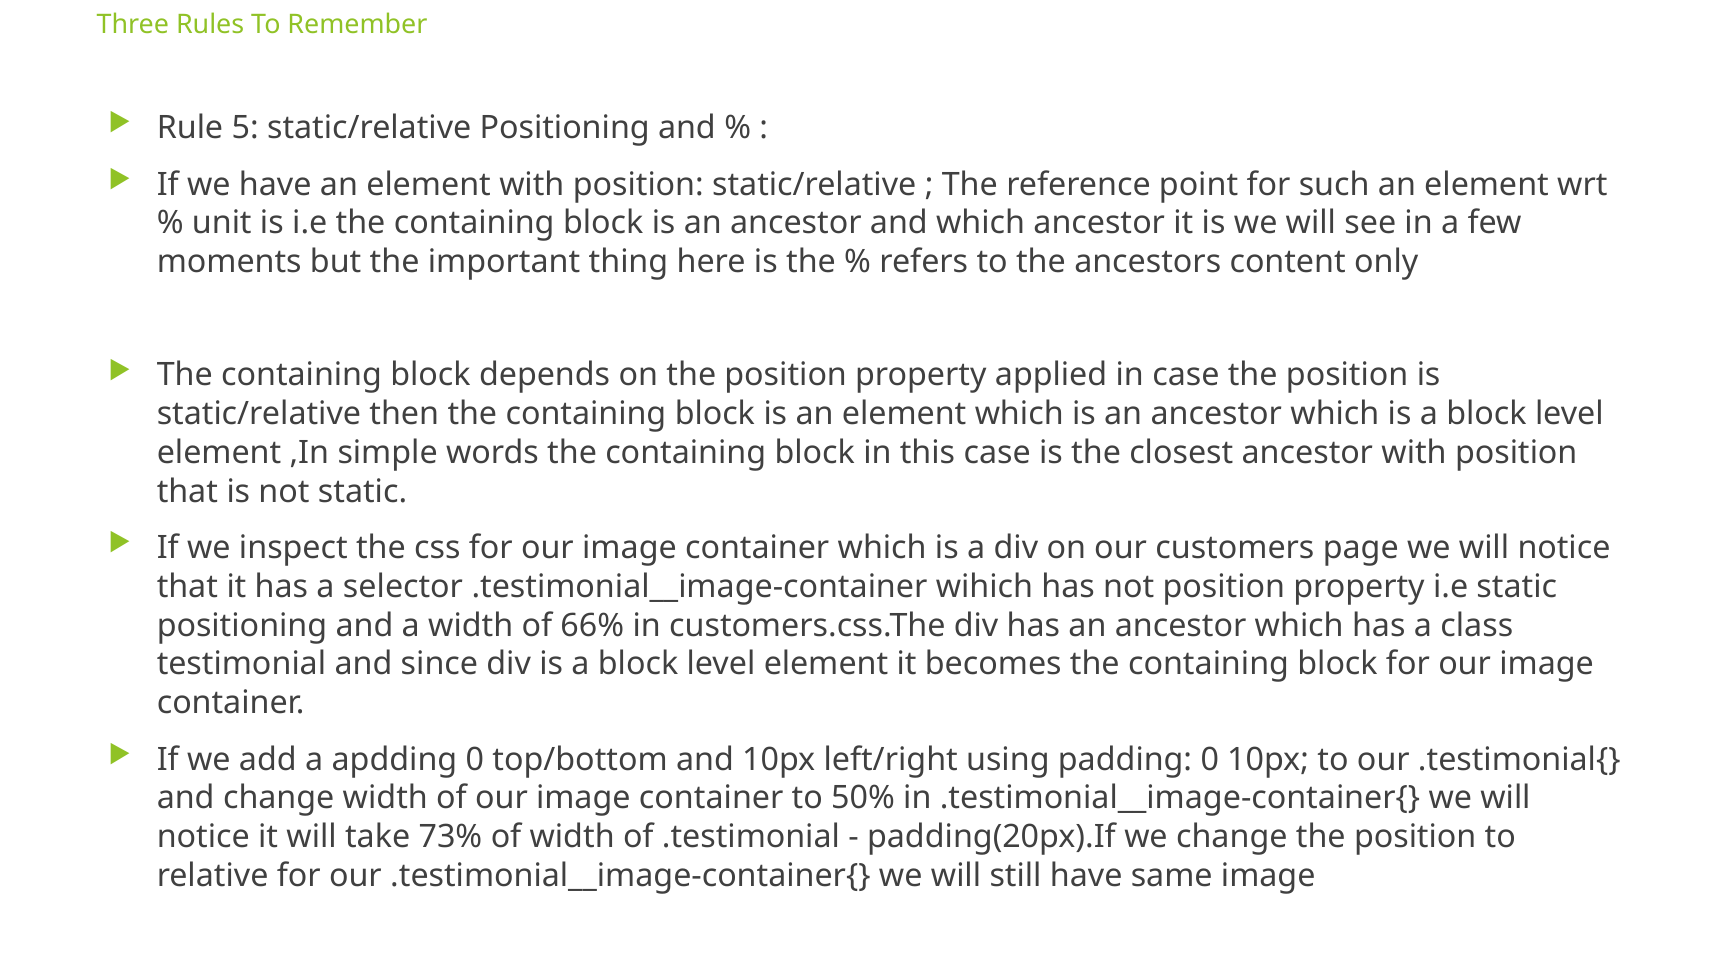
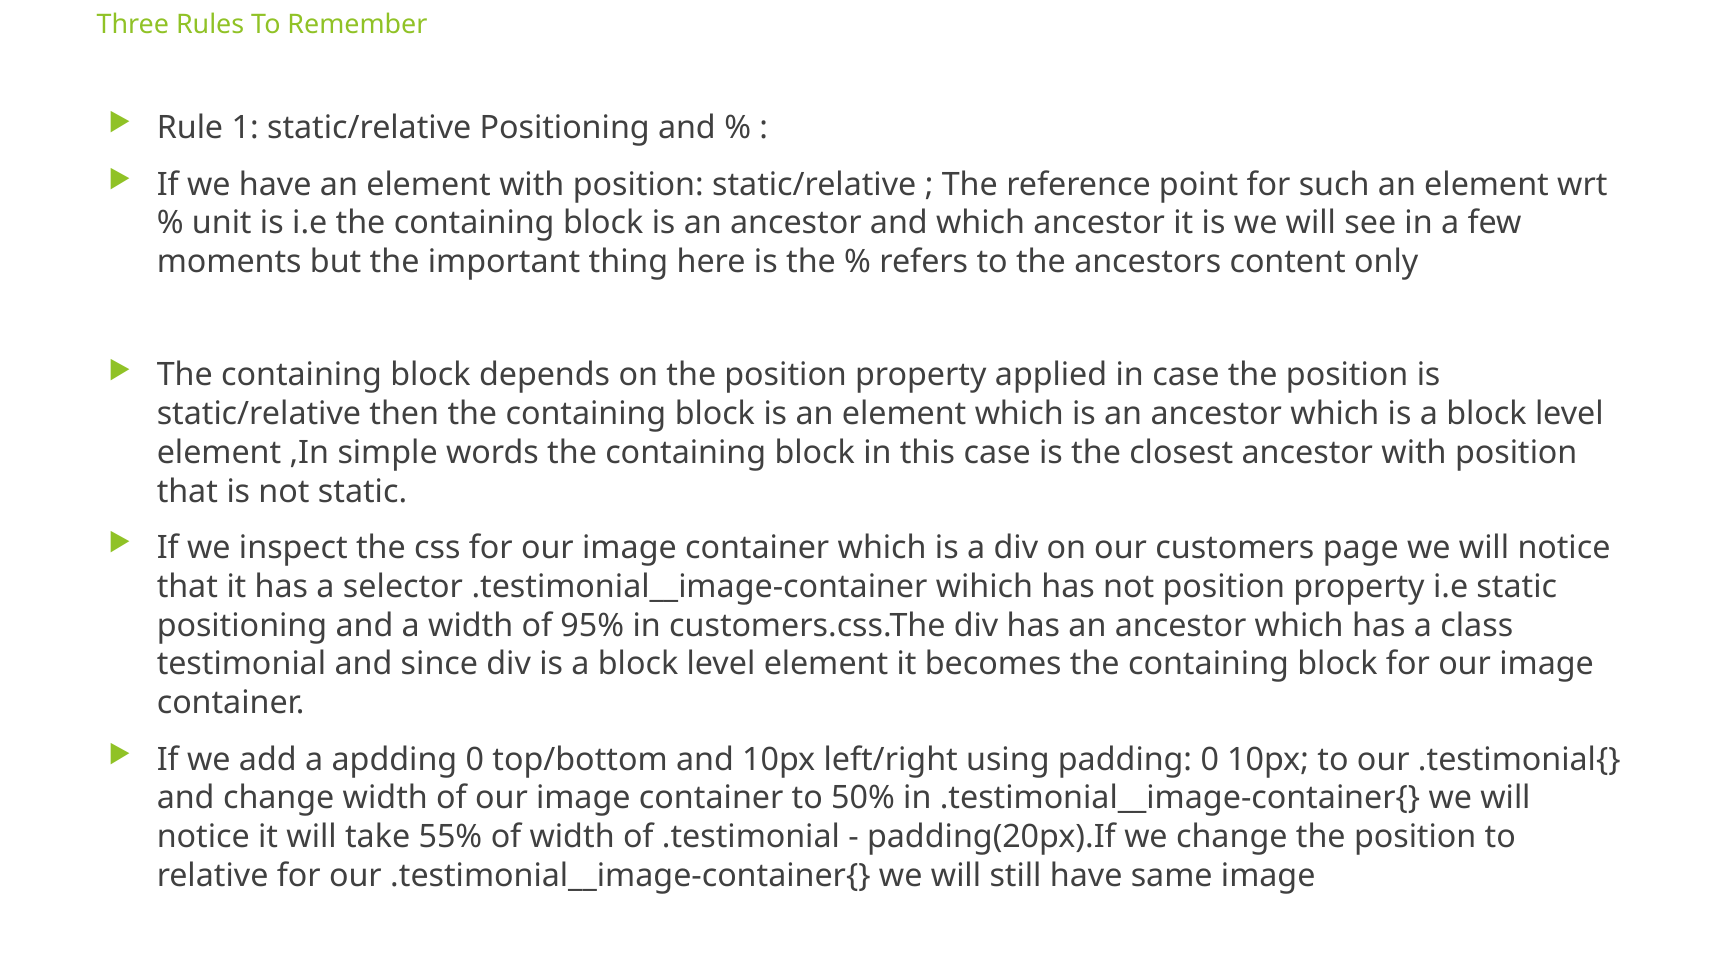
5: 5 -> 1 (245, 128)
66%: 66% -> 95% (592, 625)
73%: 73% -> 55% (450, 837)
